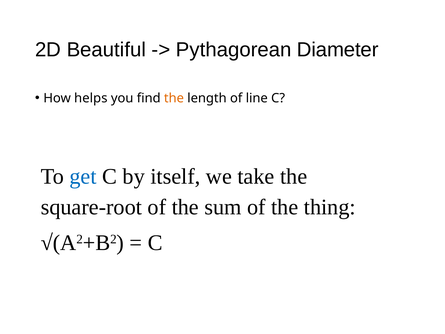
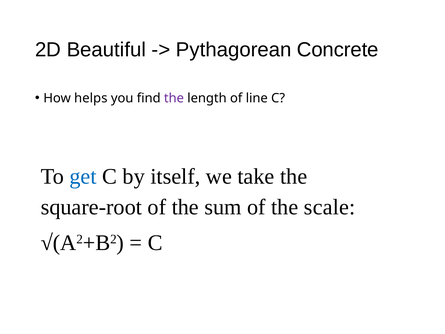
Diameter: Diameter -> Concrete (338, 50)
the colour: orange -> purple (174, 98)
thing: thing -> scale (330, 207)
